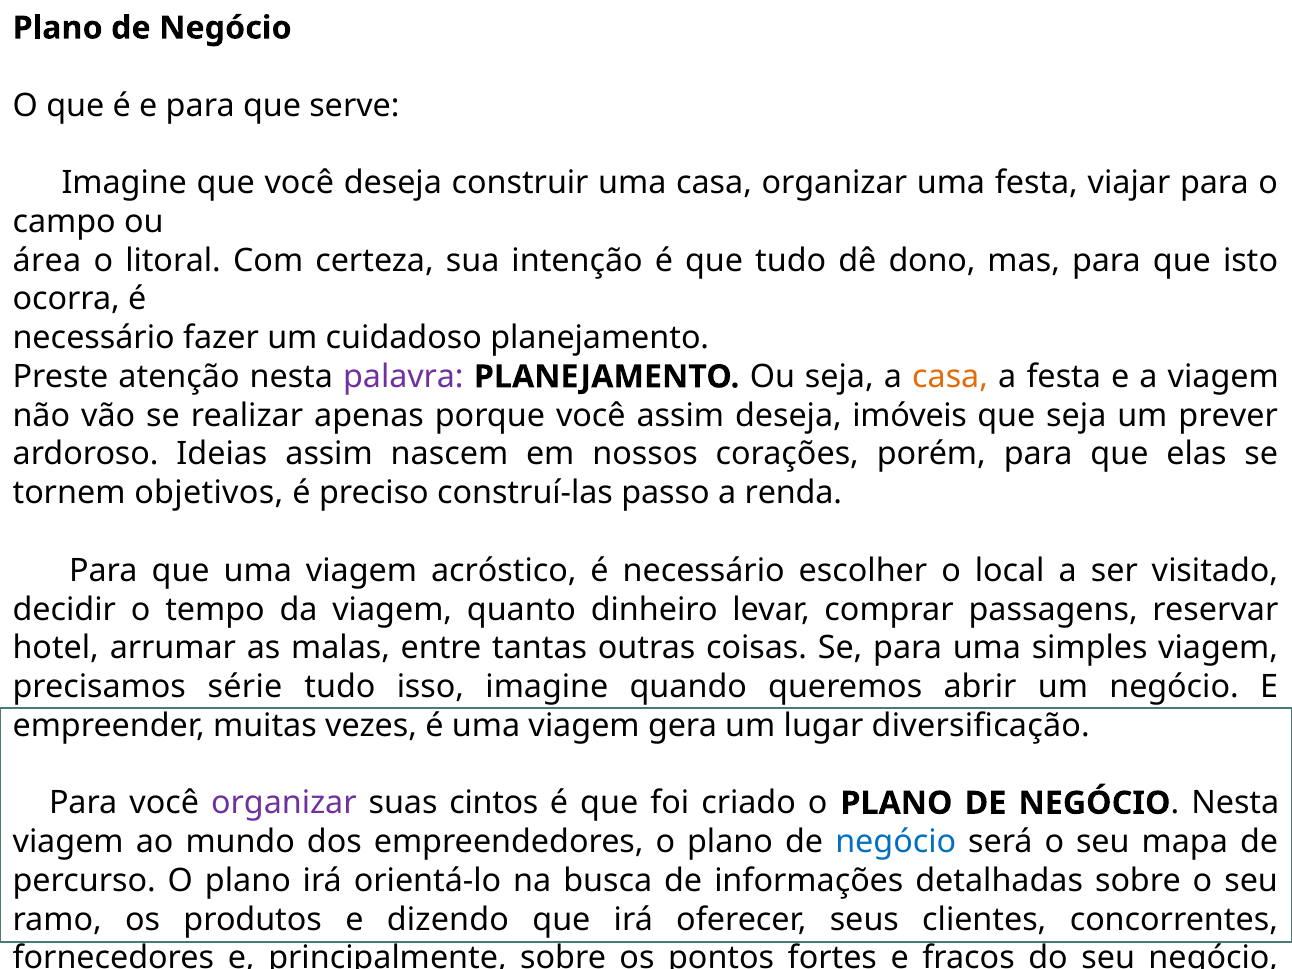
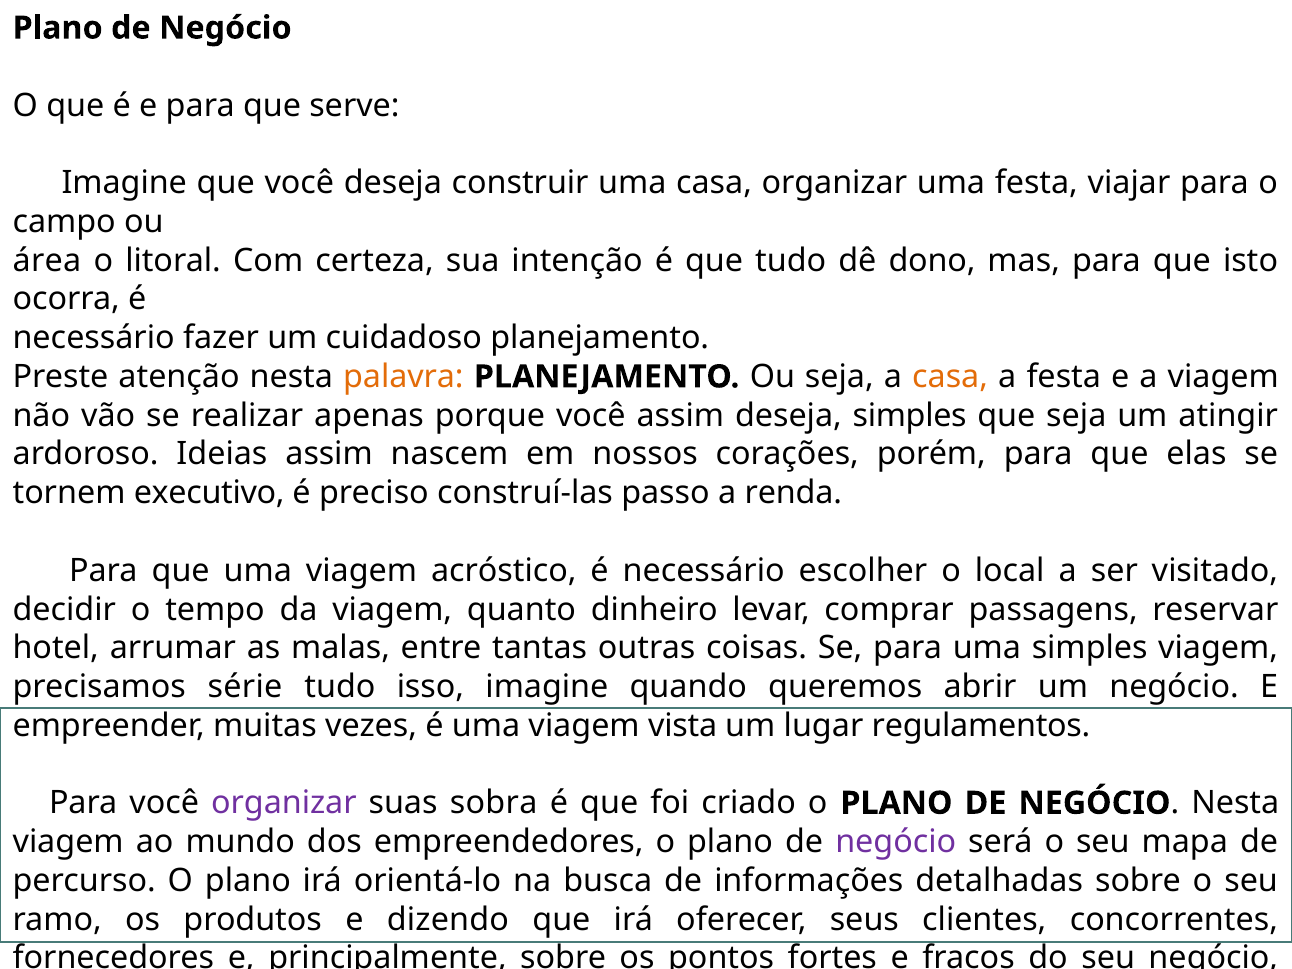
palavra colour: purple -> orange (403, 377)
deseja imóveis: imóveis -> simples (910, 416)
prever: prever -> atingir (1228, 416)
objetivos: objetivos -> executivo (209, 493)
gera: gera -> vista (683, 726)
diversificação: diversificação -> regulamentos (981, 726)
cintos: cintos -> sobra (494, 803)
negócio colour: blue -> purple (896, 842)
